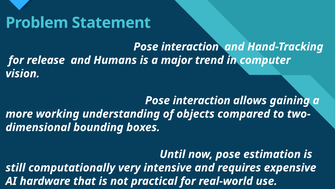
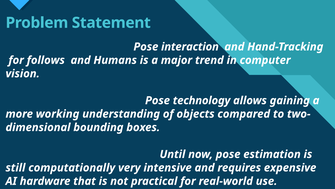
release: release -> follows (46, 60)
interaction: interaction -> technology (202, 100)
